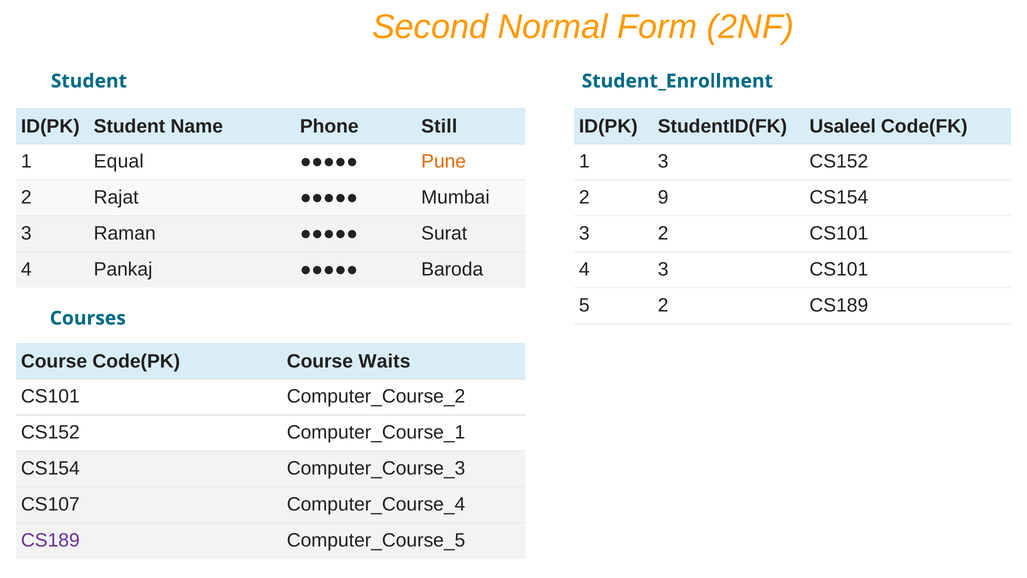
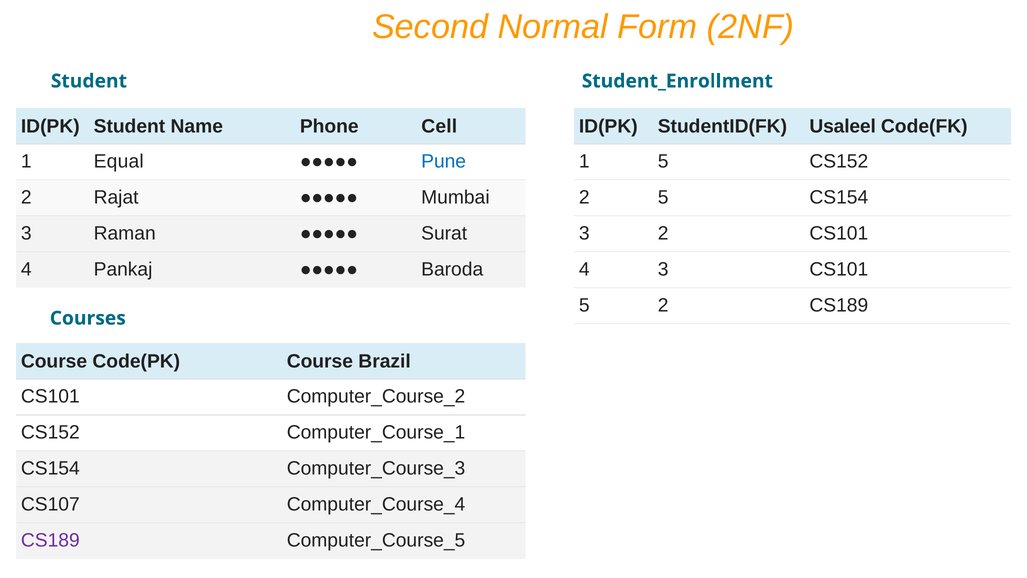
Still: Still -> Cell (439, 126)
Pune colour: orange -> blue (444, 161)
1 3: 3 -> 5 (663, 161)
2 9: 9 -> 5 (663, 197)
Waits: Waits -> Brazil (385, 361)
